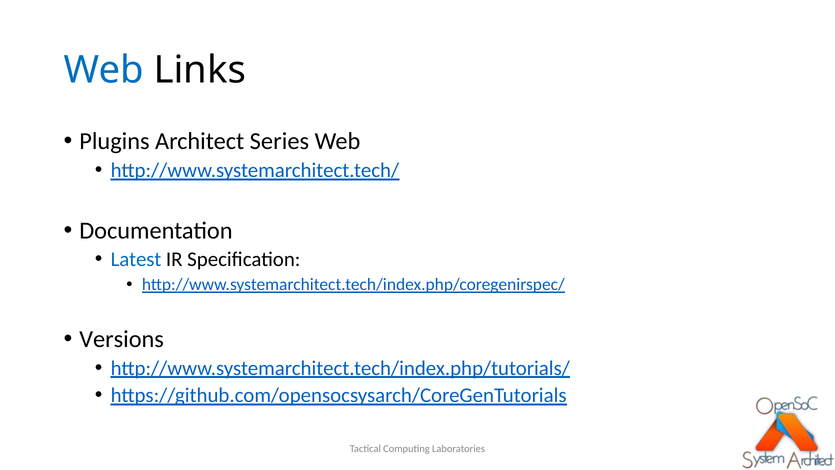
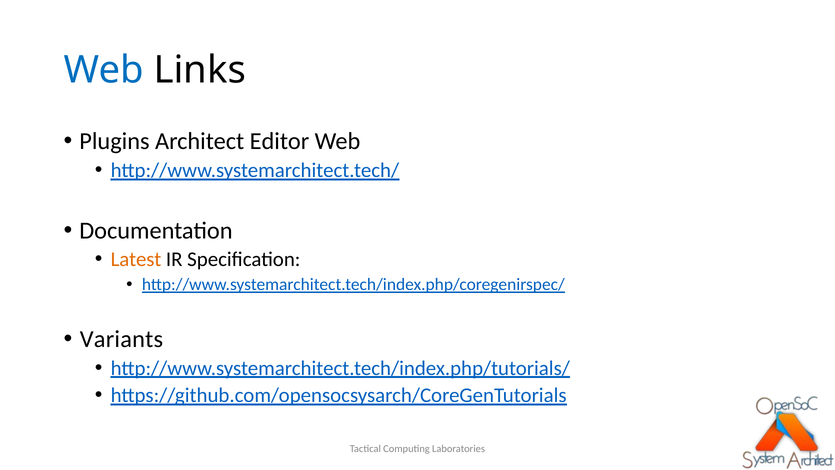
Series: Series -> Editor (279, 141)
Latest colour: blue -> orange (136, 259)
Versions: Versions -> Variants (121, 339)
